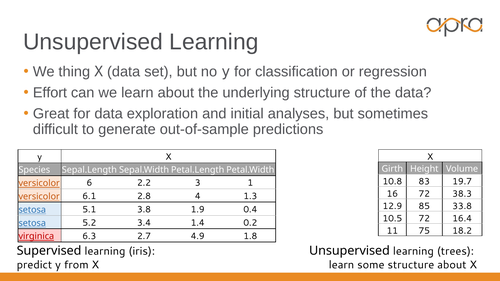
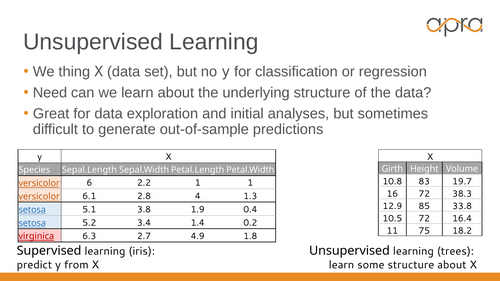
Effort: Effort -> Need (50, 93)
2.2 3: 3 -> 1 (198, 183)
